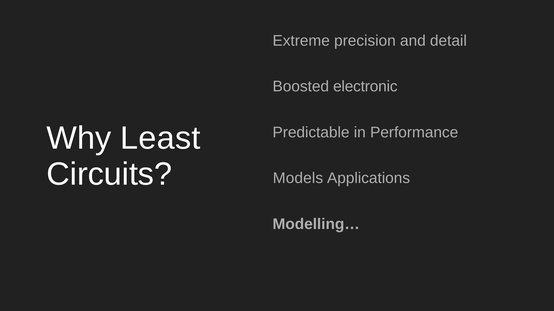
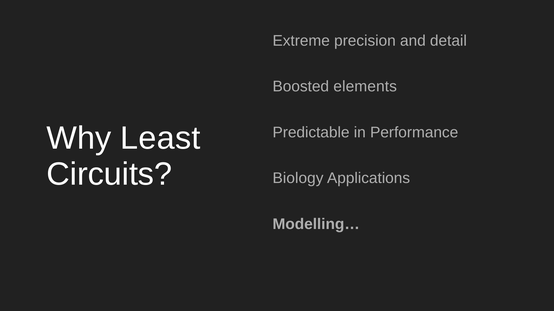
electronic: electronic -> elements (365, 87)
Models: Models -> Biology (298, 179)
